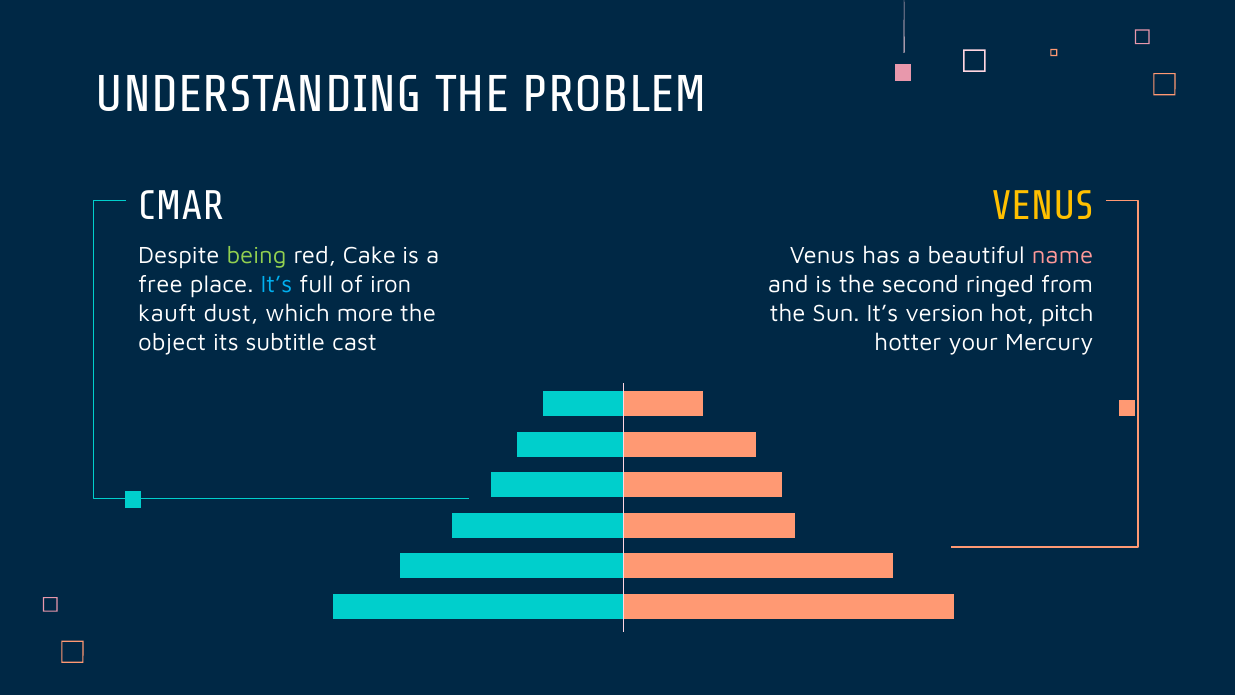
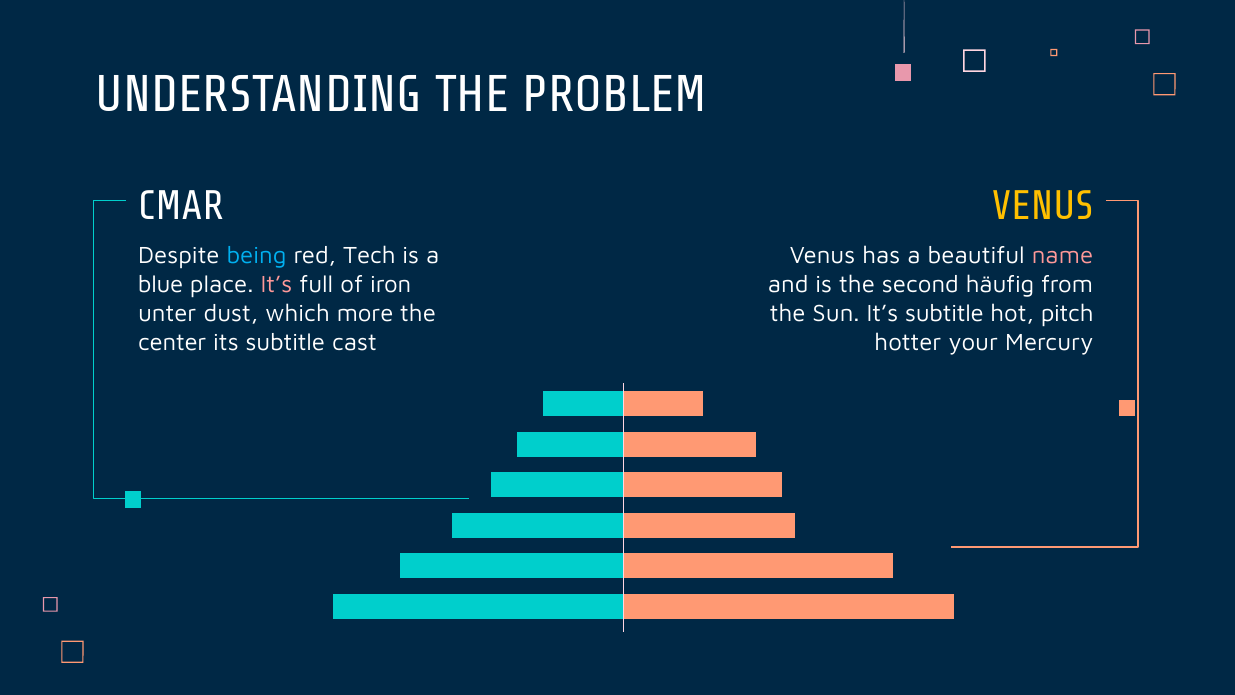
being colour: light green -> light blue (257, 256)
Cake: Cake -> Tech (369, 256)
free: free -> blue (161, 285)
It’s colour: light blue -> pink (276, 285)
ringed: ringed -> häufig (1000, 285)
kauft: kauft -> unter (167, 314)
It’s version: version -> subtitle (944, 314)
object: object -> center (172, 342)
